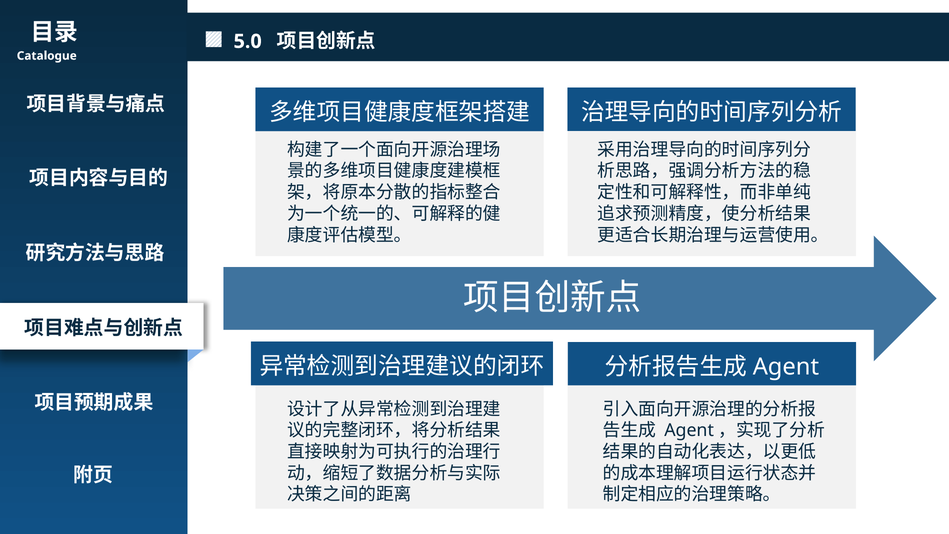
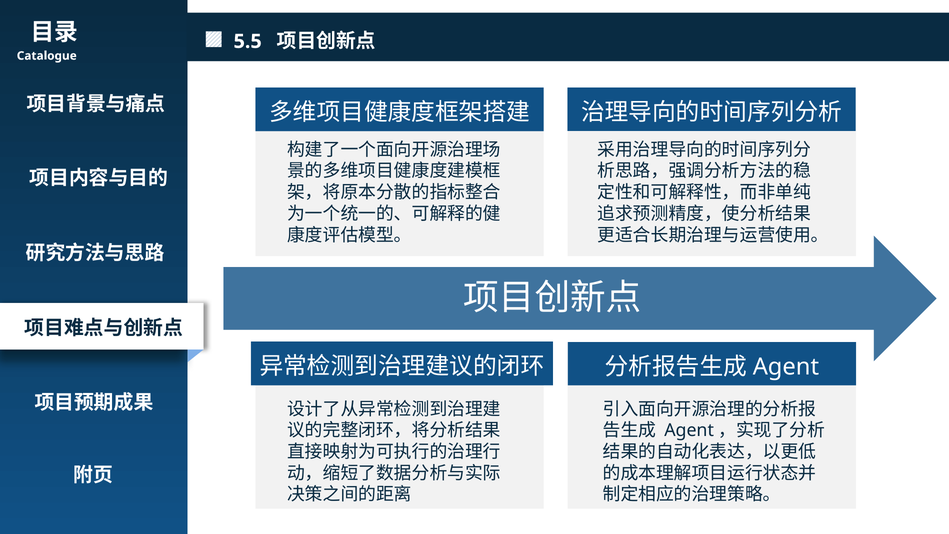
5.0: 5.0 -> 5.5 (248, 41)
